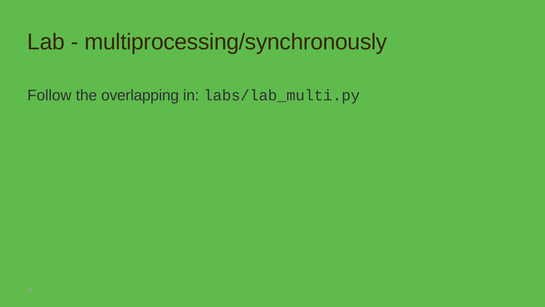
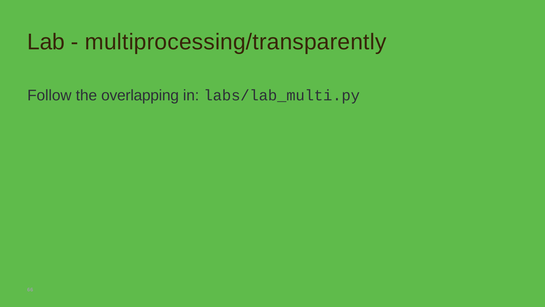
multiprocessing/synchronously: multiprocessing/synchronously -> multiprocessing/transparently (236, 42)
